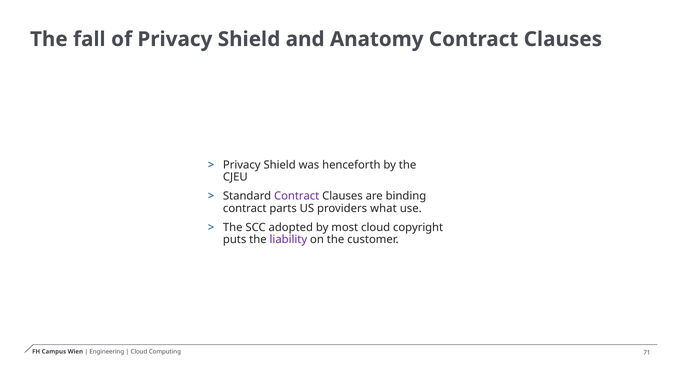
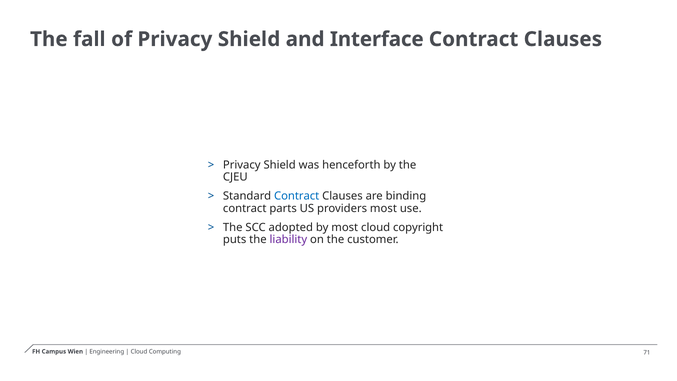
Anatomy: Anatomy -> Interface (377, 39)
Contract colour: purple -> blue (297, 196)
providers what: what -> most (383, 208)
